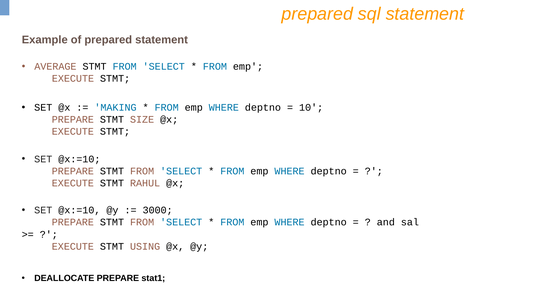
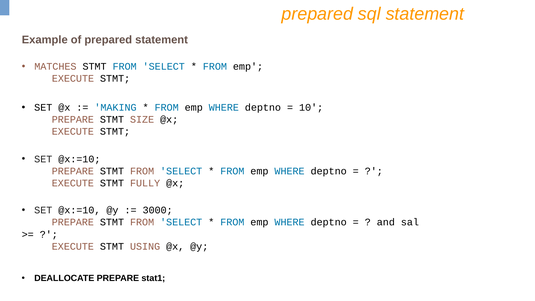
AVERAGE: AVERAGE -> MATCHES (55, 67)
RAHUL: RAHUL -> FULLY (145, 183)
